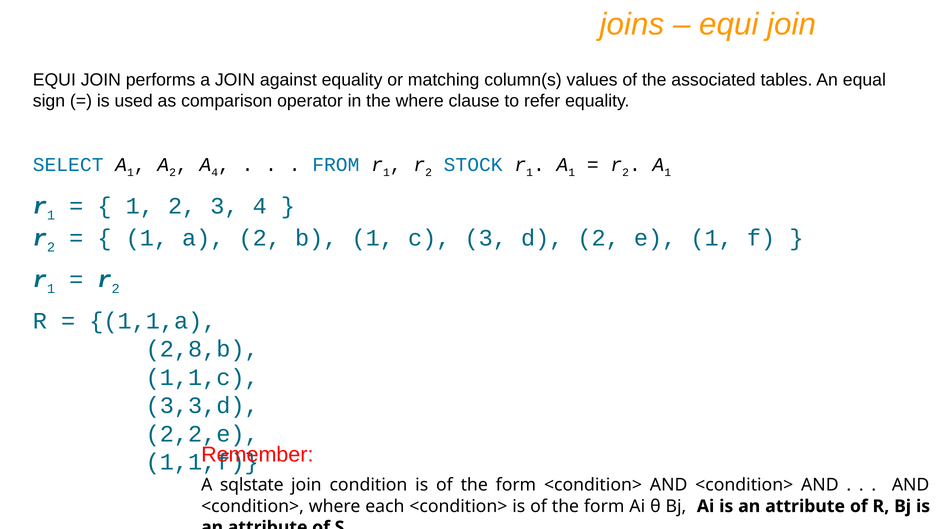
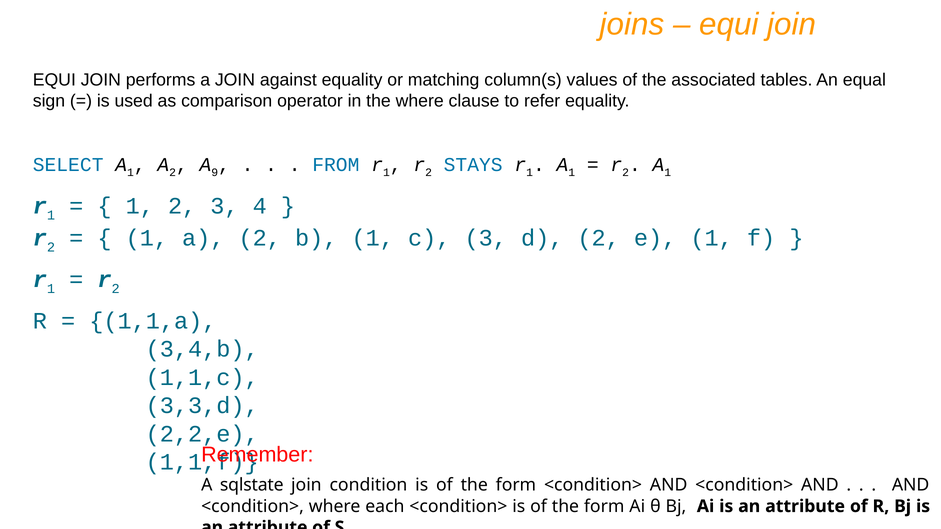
A 4: 4 -> 9 (215, 173)
STOCK: STOCK -> STAYS (473, 165)
2,8,b: 2,8,b -> 3,4,b (202, 349)
